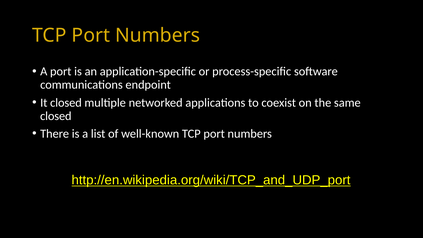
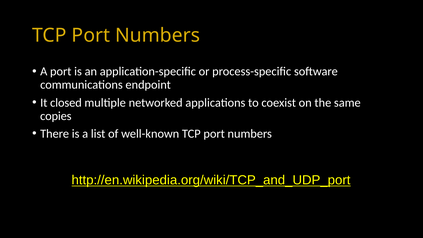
closed: closed -> copies (56, 116)
